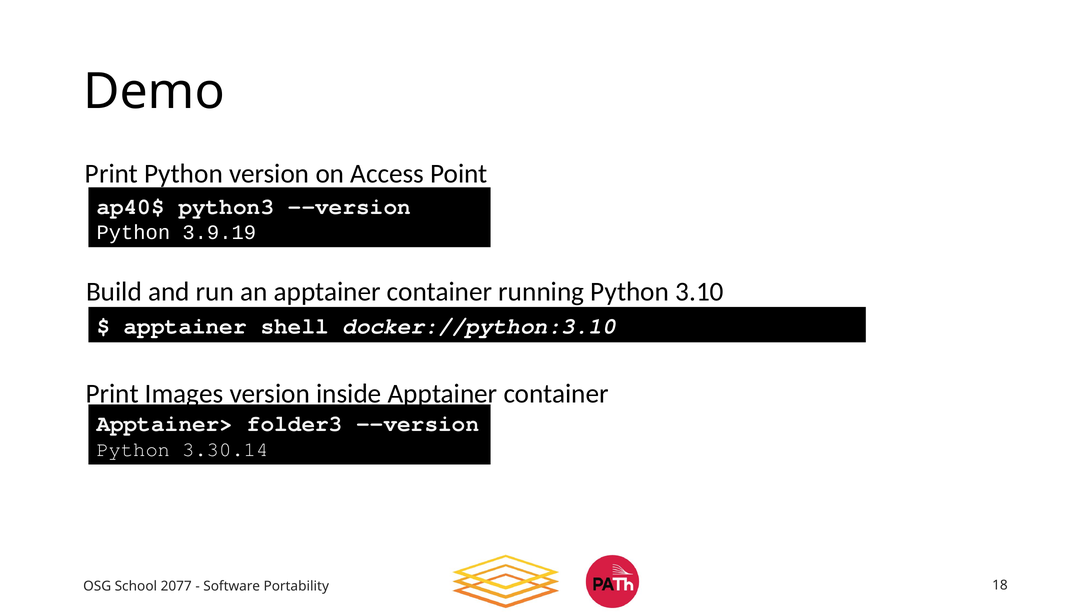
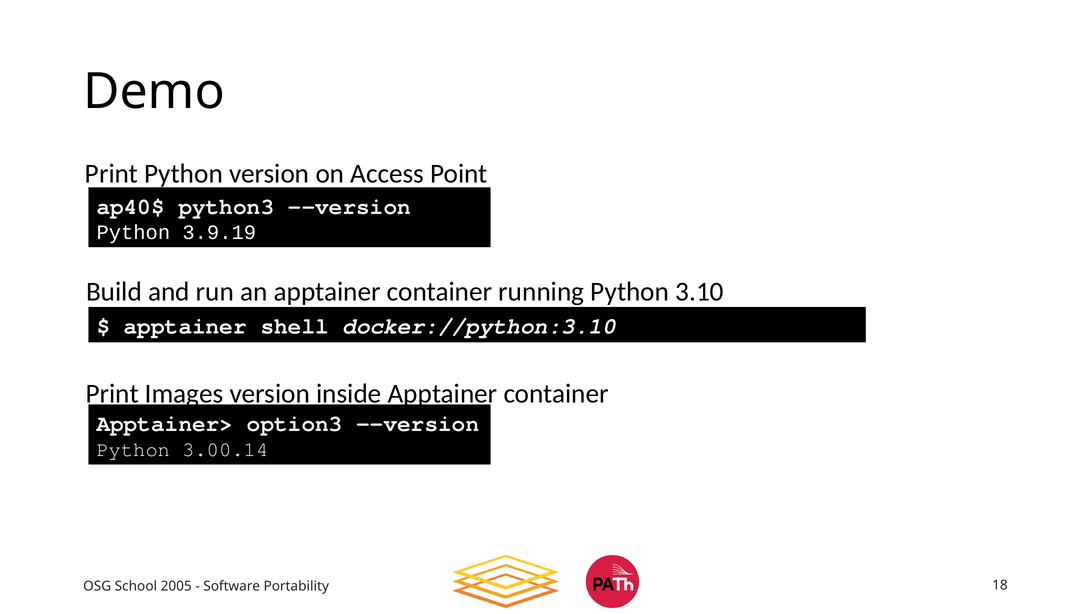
folder3: folder3 -> option3 (295, 424)
3.30.14: 3.30.14 -> 3.00.14 (225, 449)
2077: 2077 -> 2005 (176, 586)
